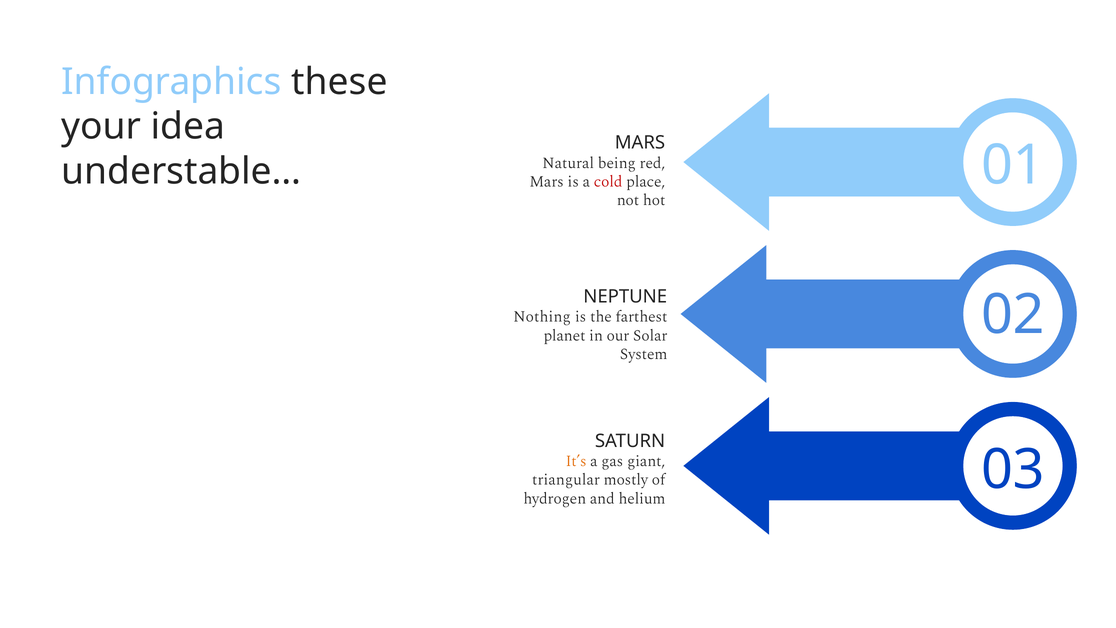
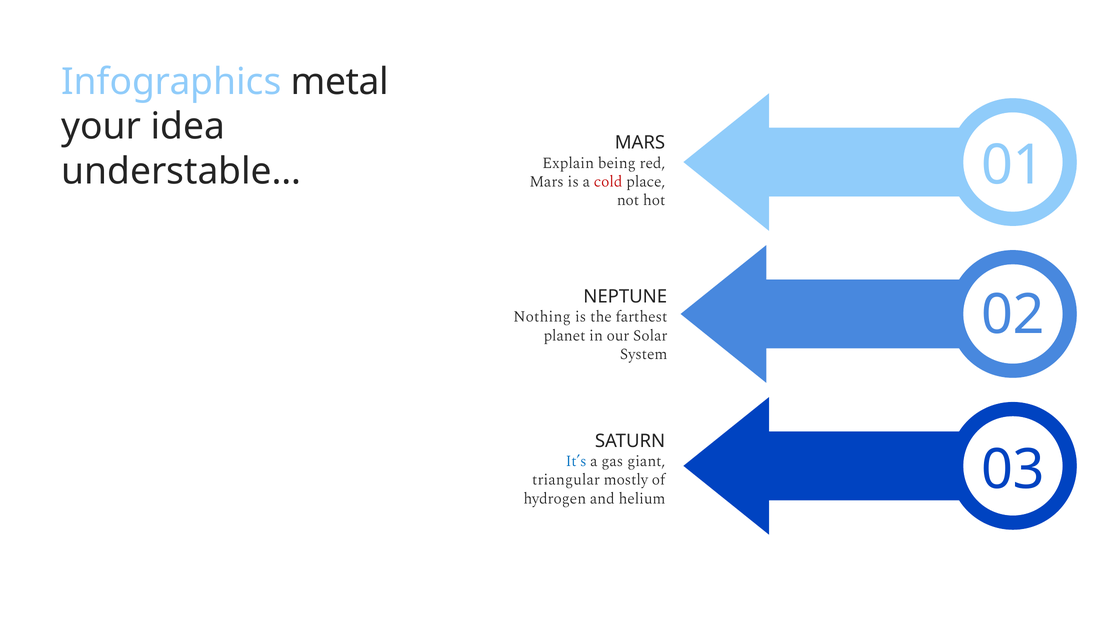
these: these -> metal (340, 82)
Natural: Natural -> Explain (568, 163)
It’s colour: orange -> blue (576, 461)
